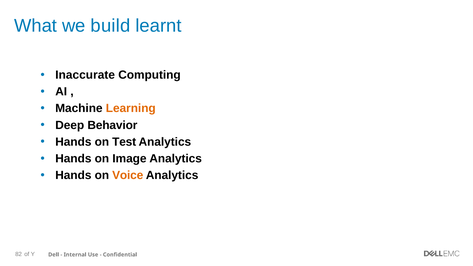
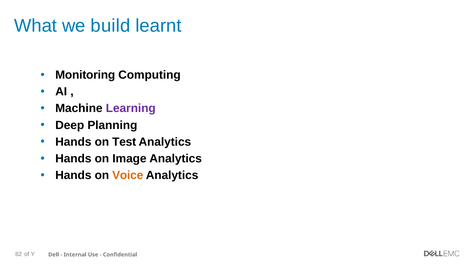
Inaccurate: Inaccurate -> Monitoring (85, 75)
Learning colour: orange -> purple (131, 108)
Behavior: Behavior -> Planning (112, 125)
